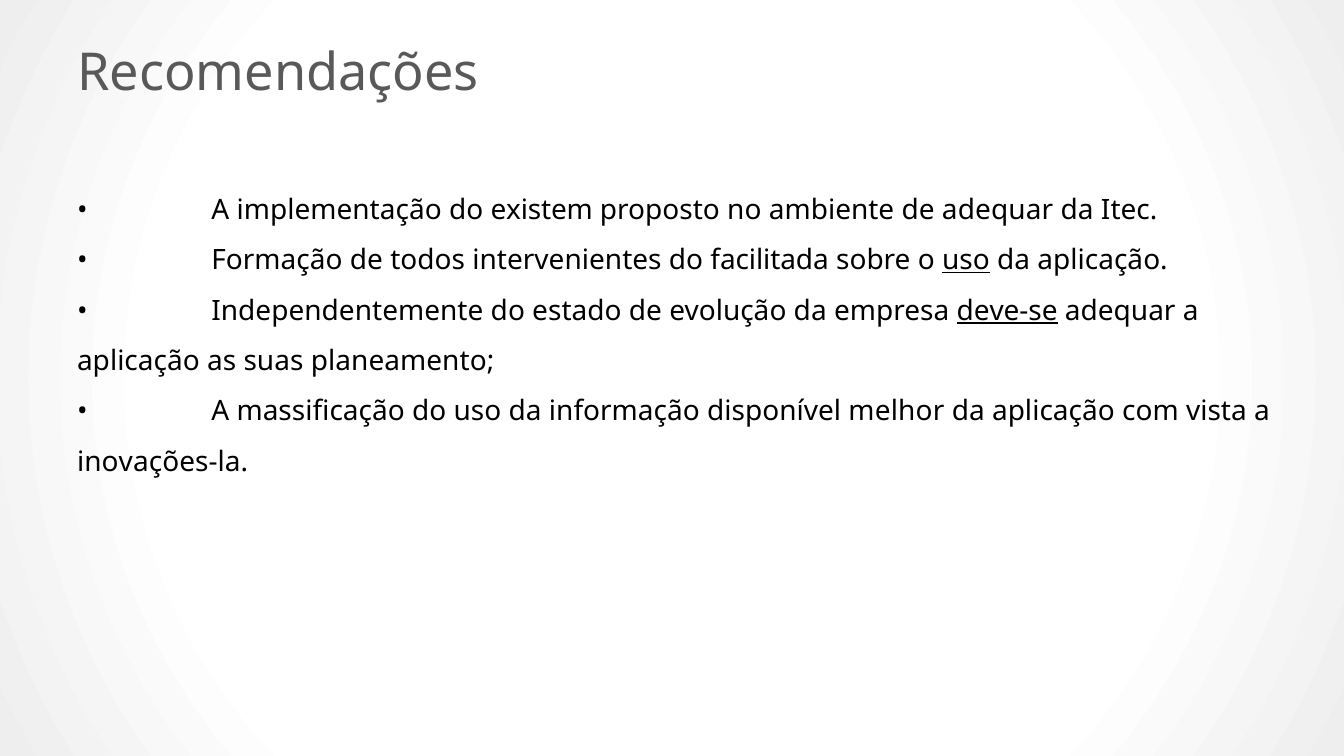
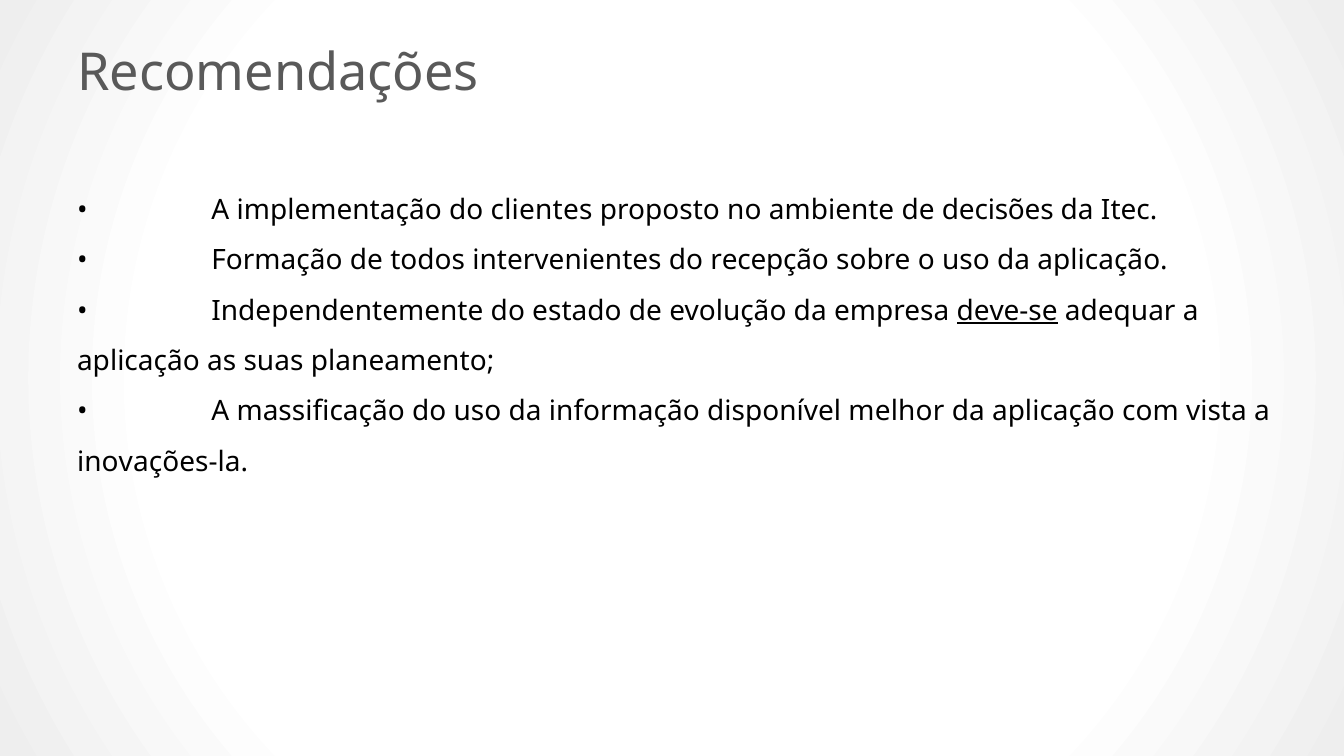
existem: existem -> clientes (542, 210)
de adequar: adequar -> decisões (998, 210)
facilitada: facilitada -> recepção (770, 261)
uso underline: present -> none (966, 261)
